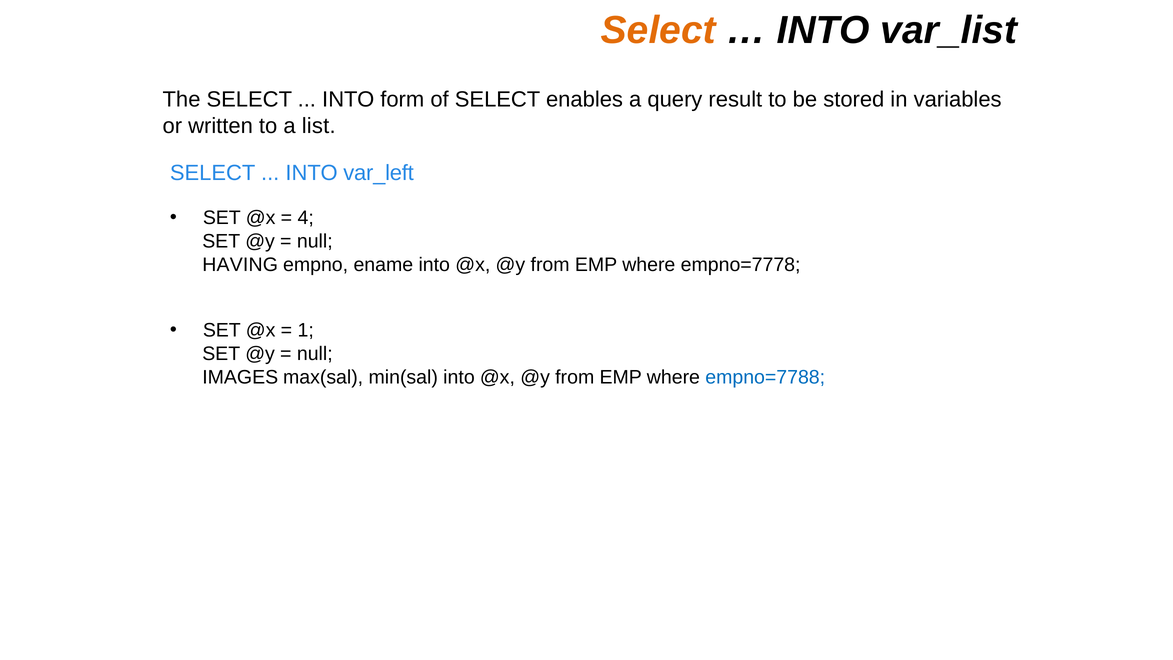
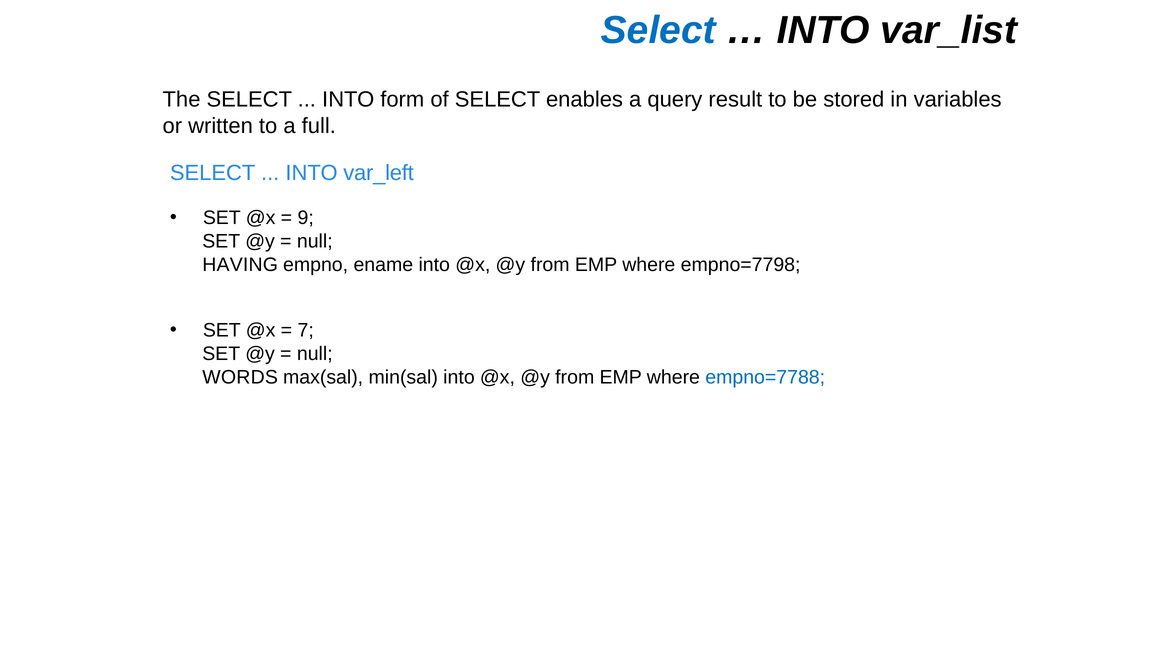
Select colour: orange -> blue (658, 31)
list: list -> full (319, 126)
4: 4 -> 9 (306, 218)
empno=7778: empno=7778 -> empno=7798 (741, 265)
1: 1 -> 7 (306, 330)
IMAGES: IMAGES -> WORDS (240, 377)
